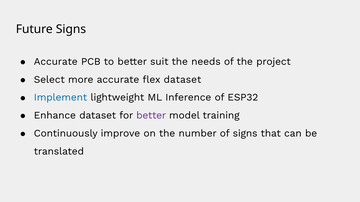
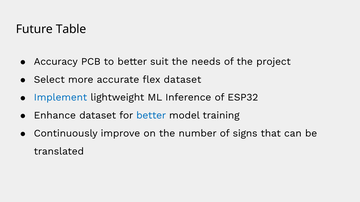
Future Signs: Signs -> Table (71, 29)
Accurate: Accurate -> Accuracy (56, 62)
better colour: purple -> blue (151, 116)
